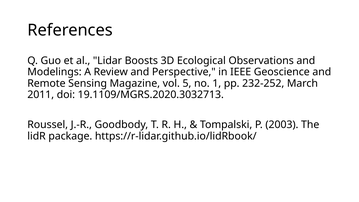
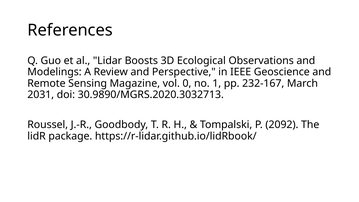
5: 5 -> 0 (187, 83)
232-252: 232-252 -> 232-167 (263, 83)
2011: 2011 -> 2031 (41, 95)
19.1109/MGRS.2020.3032713: 19.1109/MGRS.2020.3032713 -> 30.9890/MGRS.2020.3032713 (151, 95)
2003: 2003 -> 2092 (282, 125)
